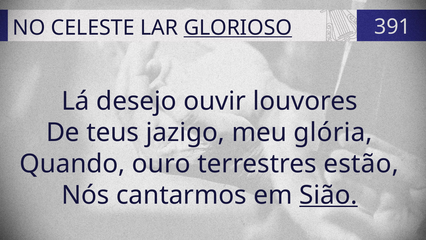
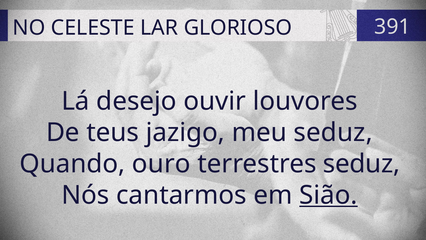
GLORIOSO underline: present -> none (238, 28)
meu glória: glória -> seduz (333, 132)
terrestres estão: estão -> seduz (361, 164)
